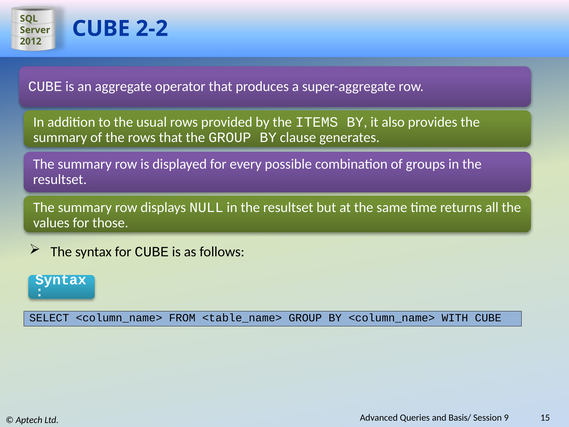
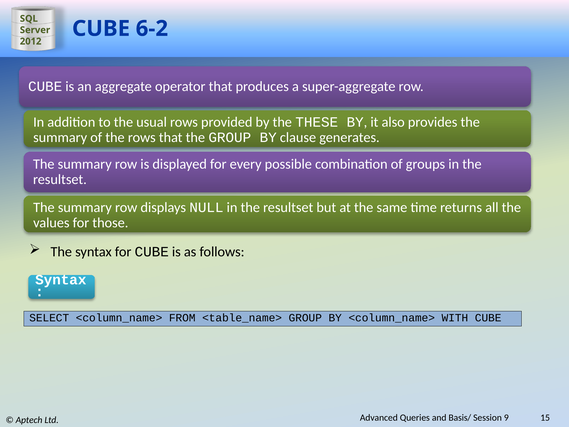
2-2: 2-2 -> 6-2 (152, 29)
ITEMS: ITEMS -> THESE (317, 122)
